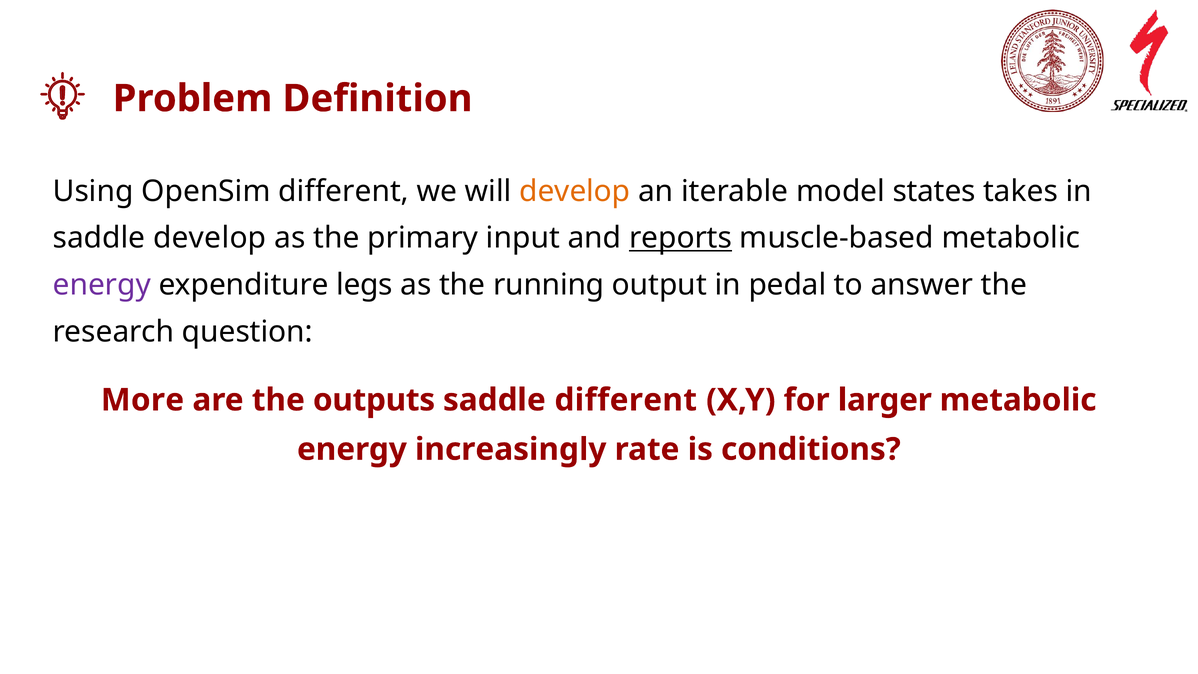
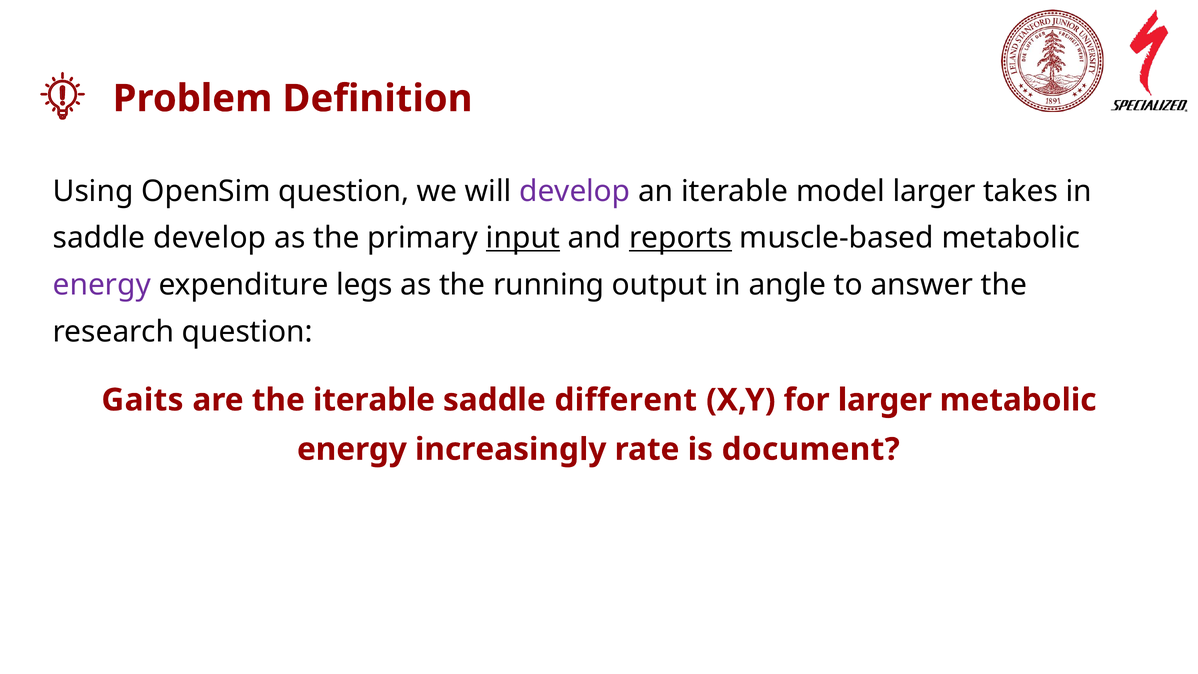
OpenSim different: different -> question (344, 191)
develop colour: orange -> purple (575, 191)
model states: states -> larger (934, 191)
input underline: none -> present (523, 238)
pedal: pedal -> angle (787, 285)
More: More -> Gaits (142, 400)
the outputs: outputs -> iterable (374, 400)
conditions: conditions -> document (811, 449)
